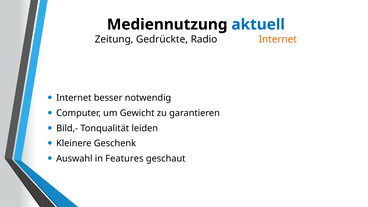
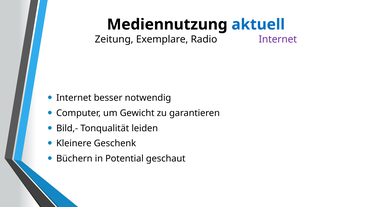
Gedrückte: Gedrückte -> Exemplare (162, 39)
Internet colour: orange -> purple (278, 39)
Auswahl: Auswahl -> Büchern (74, 159)
Features: Features -> Potential (124, 159)
